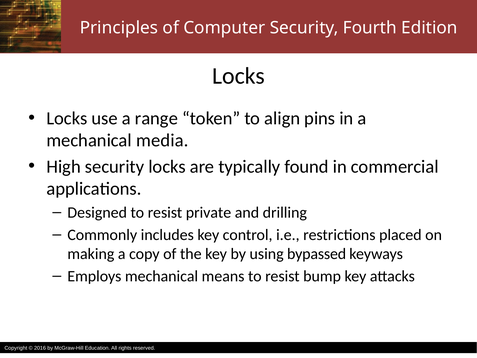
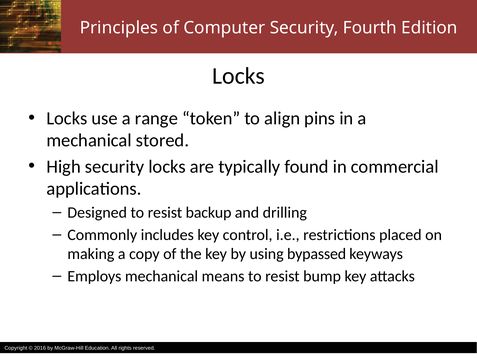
media: media -> stored (162, 140)
private: private -> backup (209, 212)
